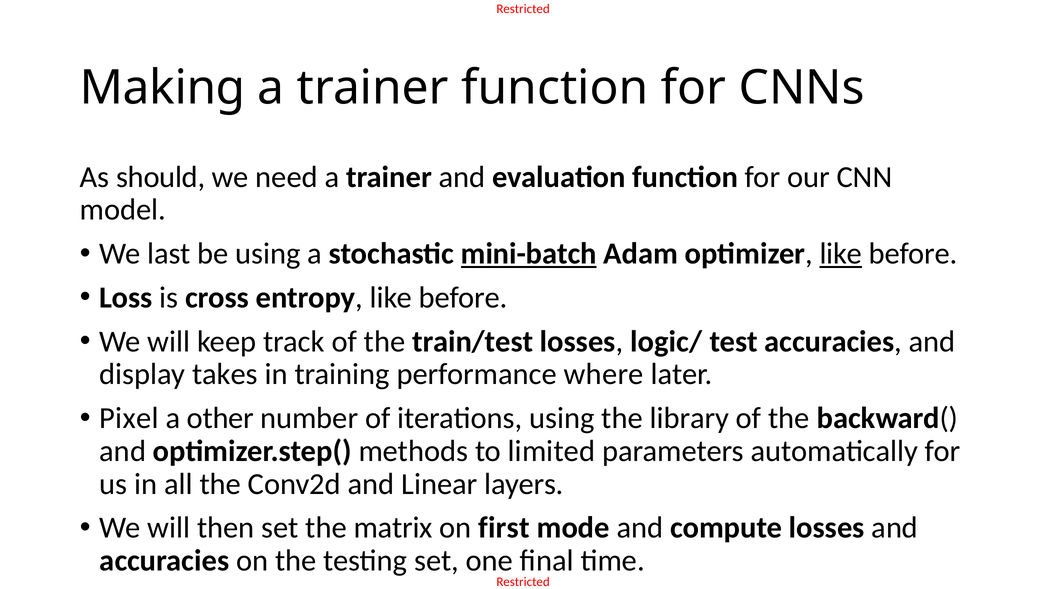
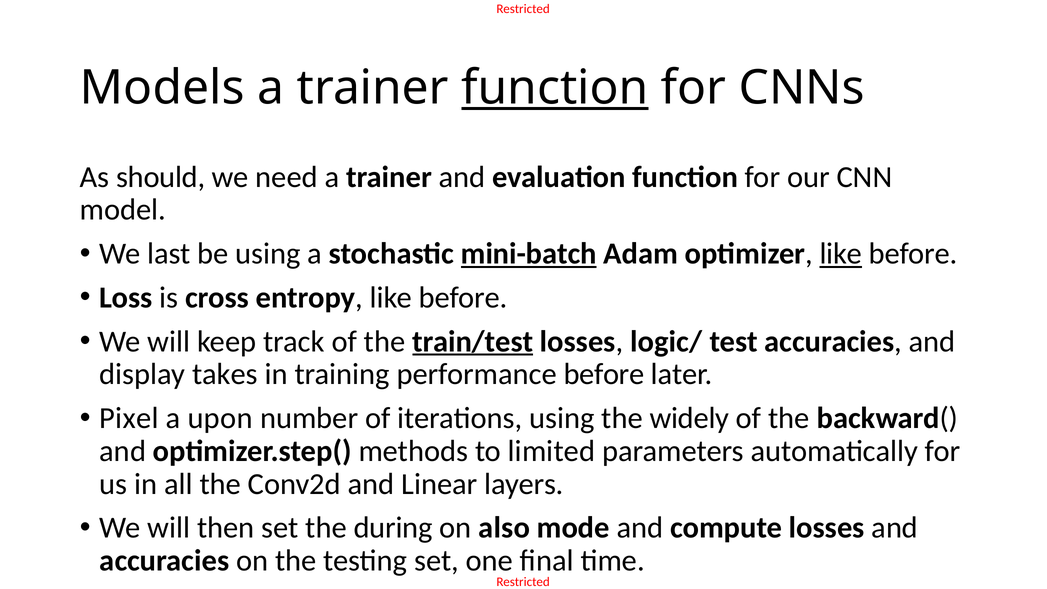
Making: Making -> Models (162, 88)
function underline: none -> present (555, 88)
train/test underline: none -> present (473, 341)
performance where: where -> before (604, 374)
other: other -> upon (220, 418)
library: library -> widely (689, 418)
matrix: matrix -> during (393, 528)
first: first -> also (504, 528)
